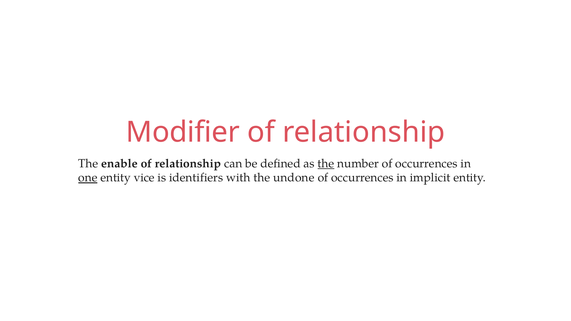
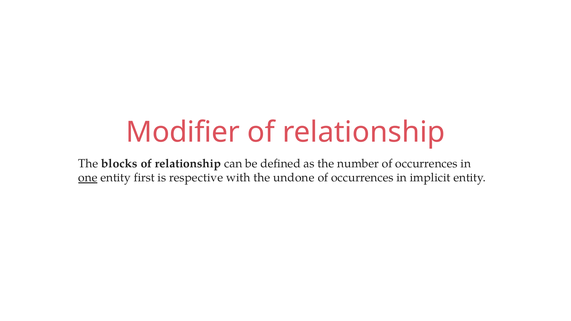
enable: enable -> blocks (119, 164)
the underline: present -> none (326, 164)
vice: vice -> first (144, 178)
identifiers: identifiers -> respective (196, 178)
